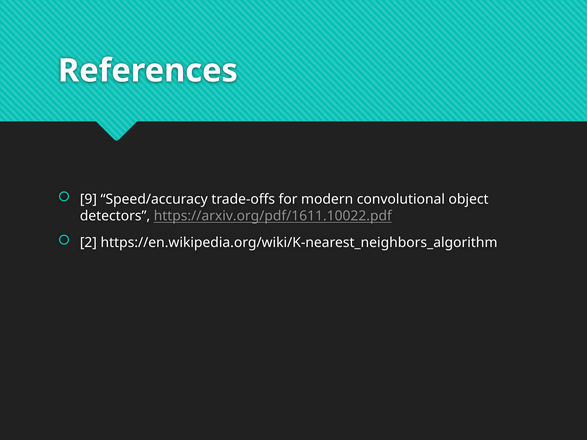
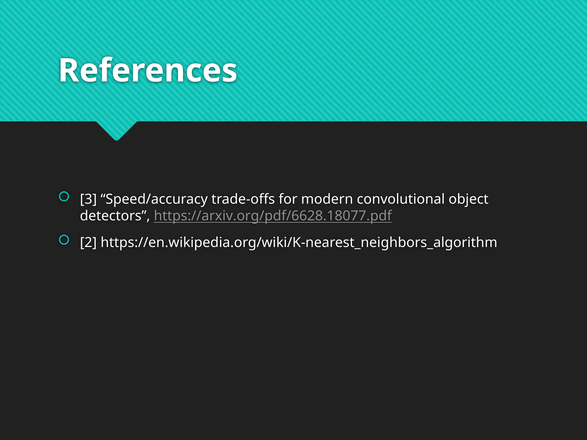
9: 9 -> 3 (88, 199)
https://arxiv.org/pdf/1611.10022.pdf: https://arxiv.org/pdf/1611.10022.pdf -> https://arxiv.org/pdf/6628.18077.pdf (273, 216)
